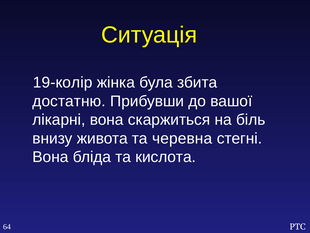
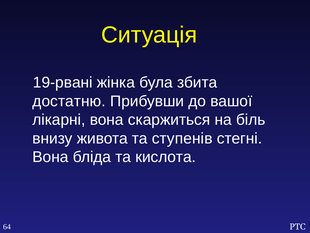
19-колір: 19-колір -> 19-рвані (63, 82)
черевна: черевна -> ступенів (182, 138)
